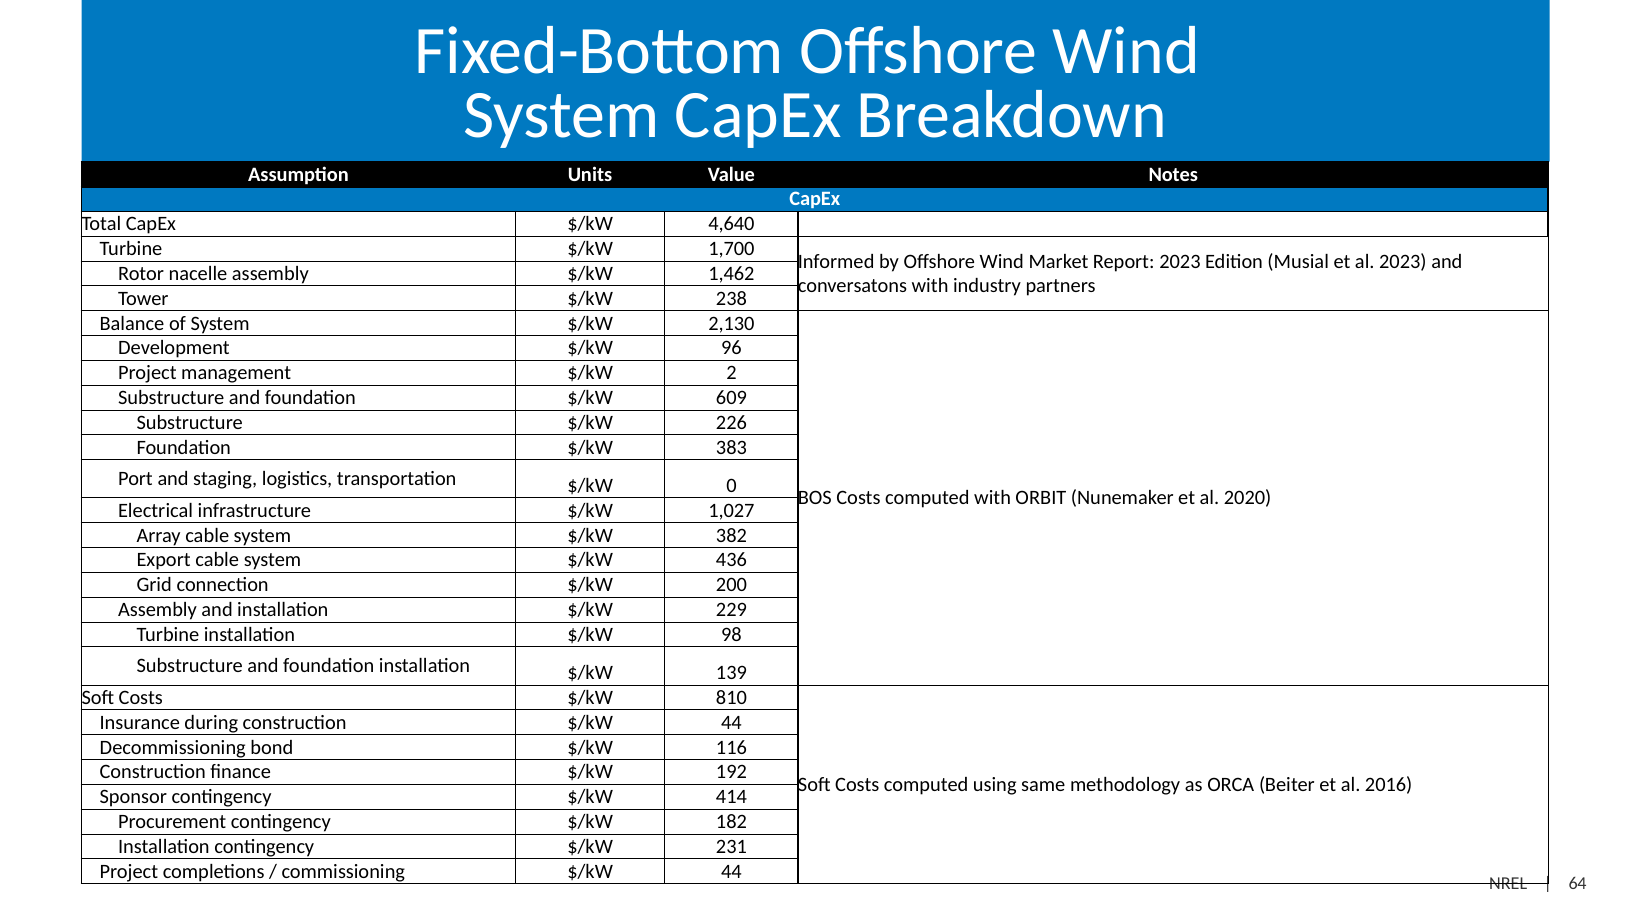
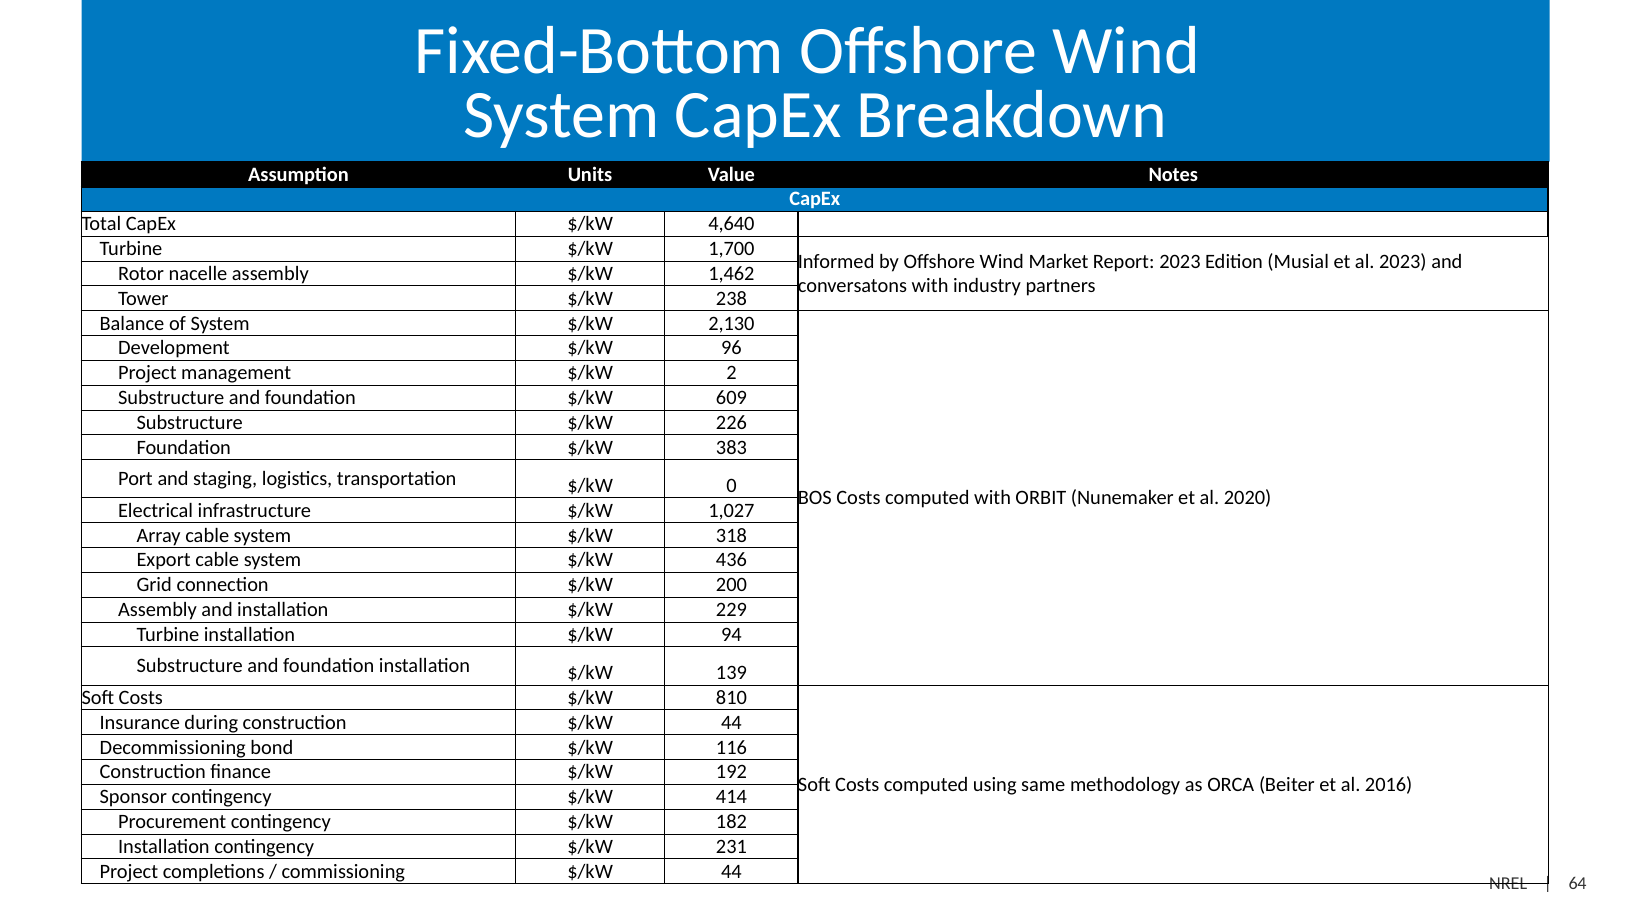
382: 382 -> 318 (731, 535)
98: 98 -> 94 (731, 635)
